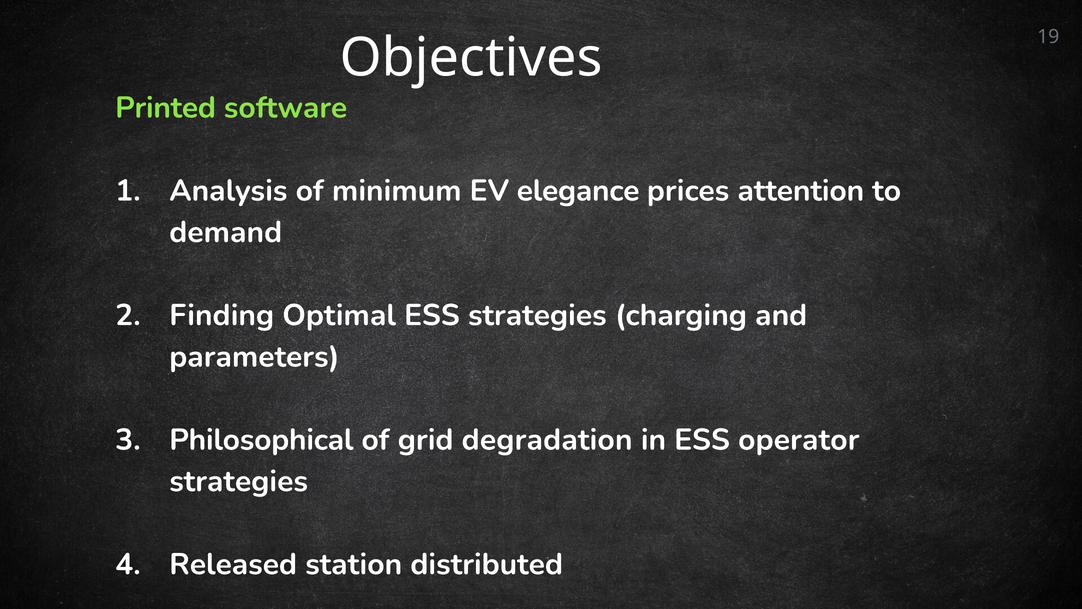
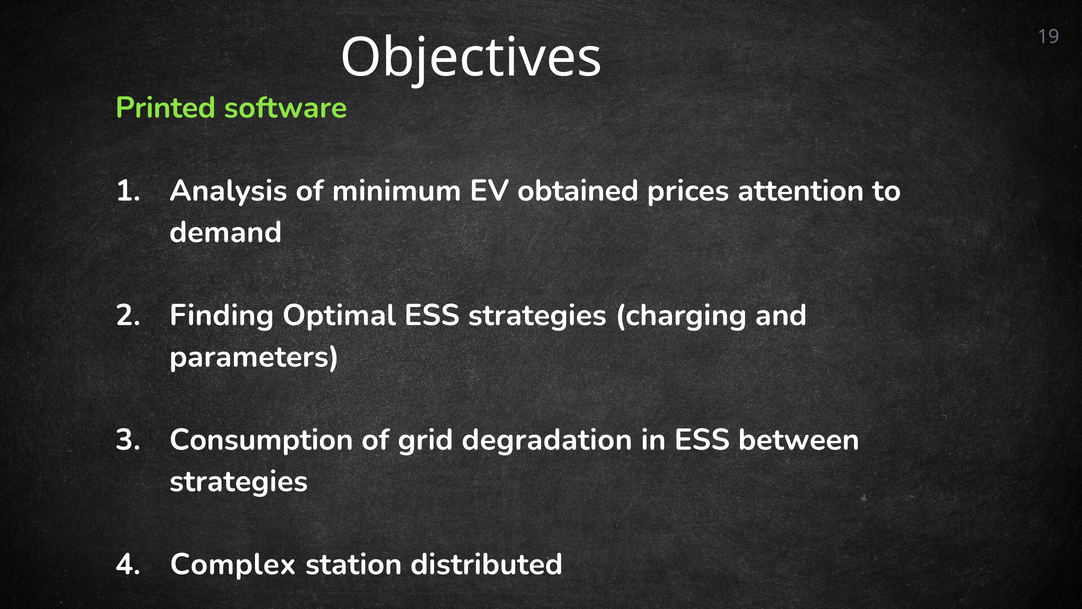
elegance: elegance -> obtained (578, 191)
Philosophical: Philosophical -> Consumption (261, 439)
operator: operator -> between (799, 439)
Released: Released -> Complex (233, 564)
